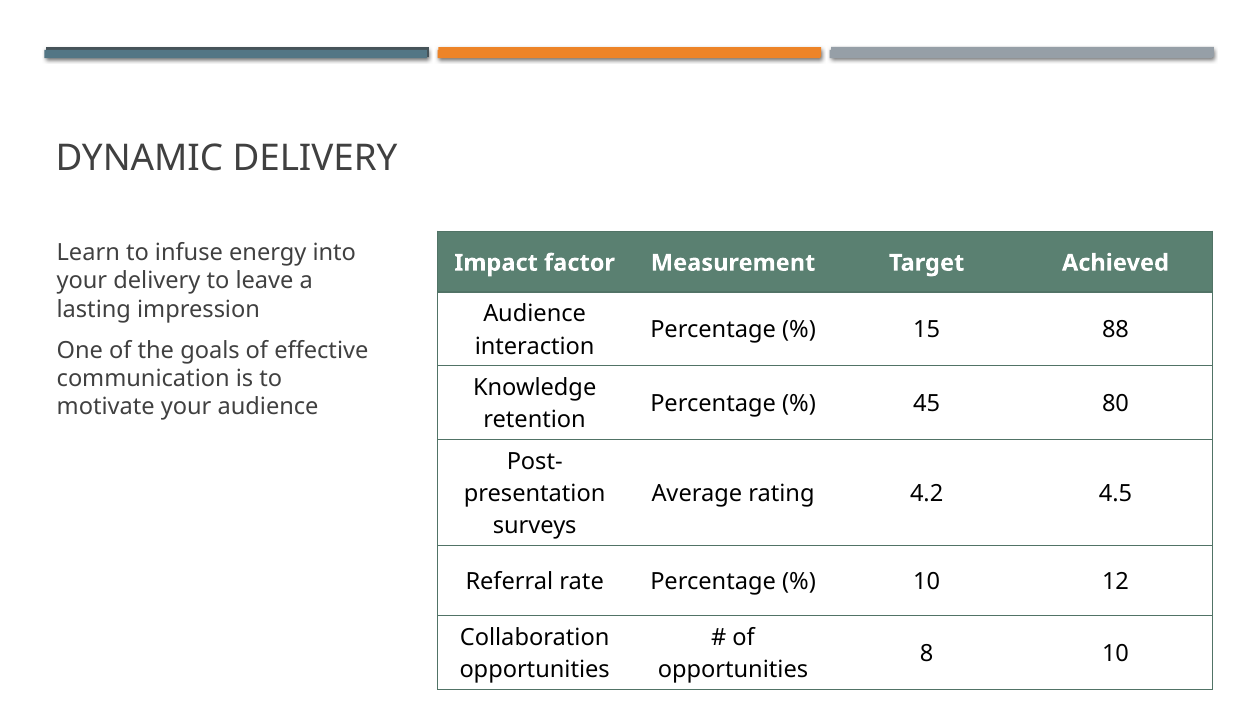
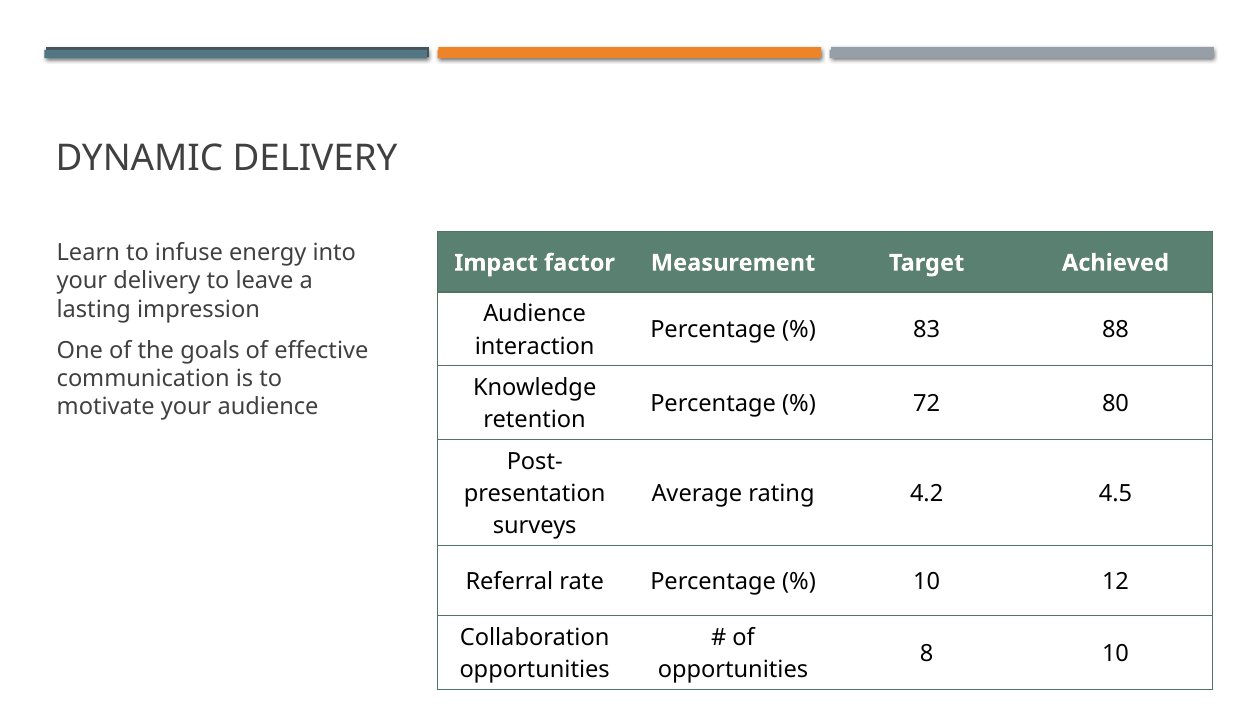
15: 15 -> 83 (927, 330)
45: 45 -> 72 (927, 404)
